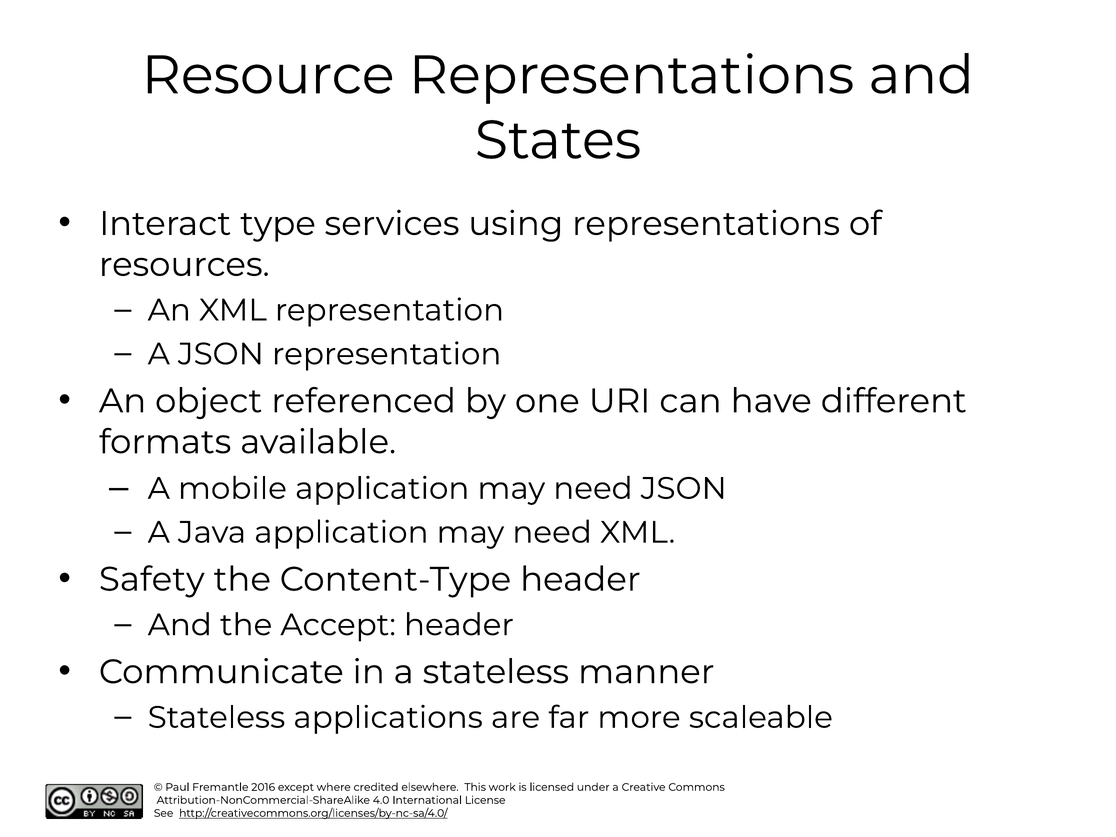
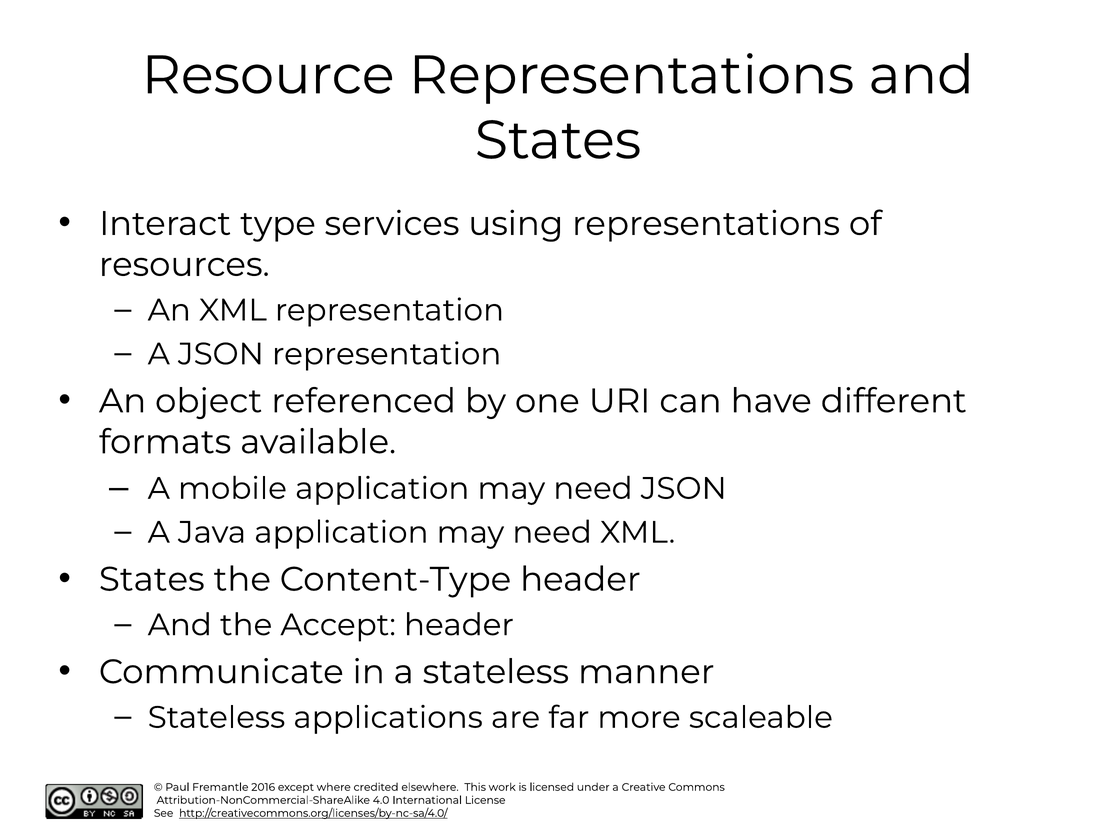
Safety: Safety -> States (152, 579)
